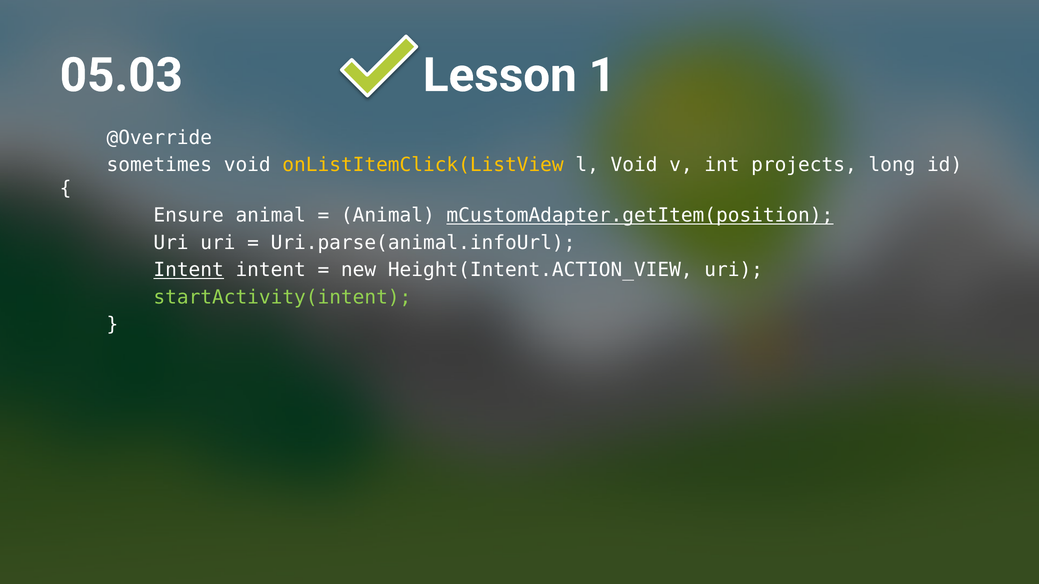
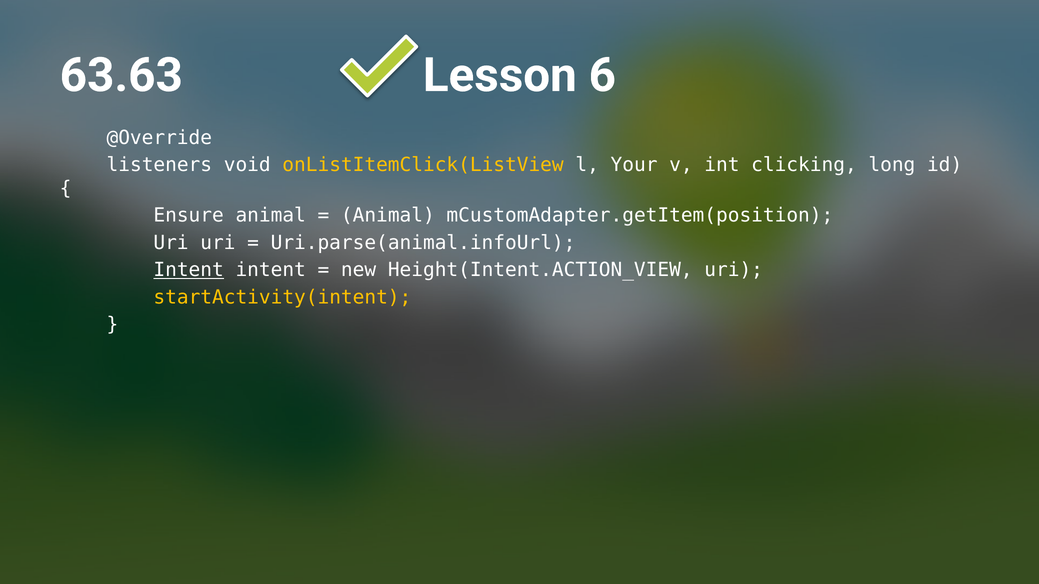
05.03: 05.03 -> 63.63 (121, 75)
1: 1 -> 6 (602, 75)
sometimes: sometimes -> listeners (159, 165)
l Void: Void -> Your (634, 165)
projects: projects -> clicking (804, 165)
mCustomAdapter.getItem(position underline: present -> none (640, 216)
startActivity(intent colour: light green -> yellow (282, 298)
